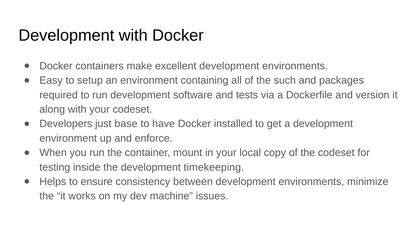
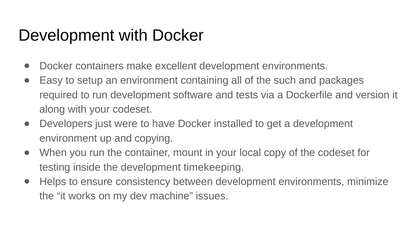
base: base -> were (126, 124)
enforce: enforce -> copying (154, 138)
